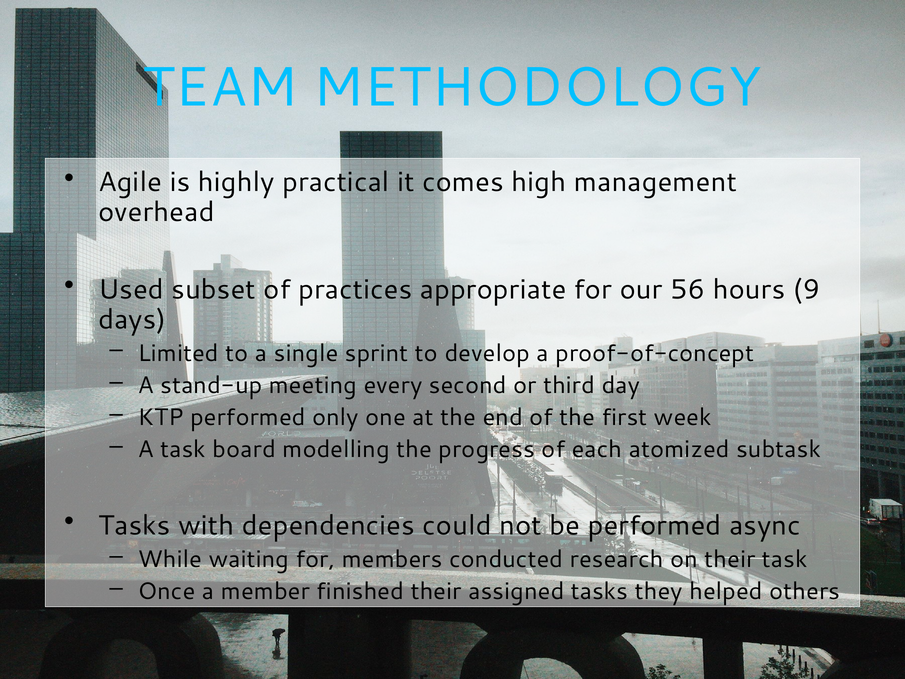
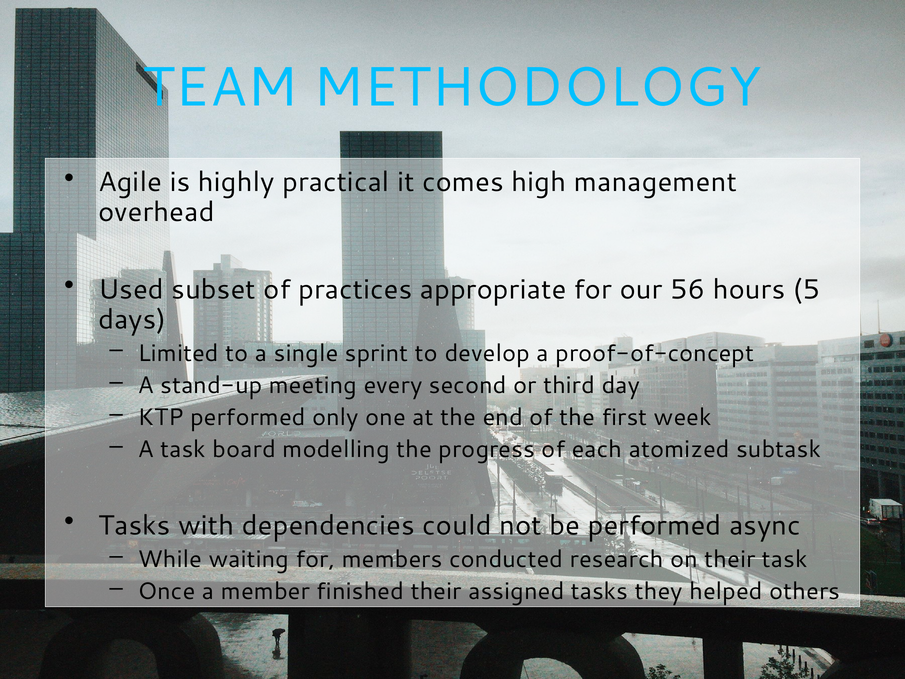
9: 9 -> 5 (807, 289)
